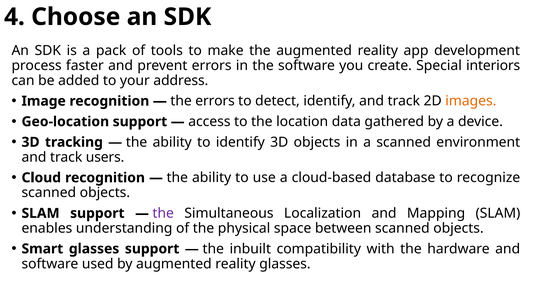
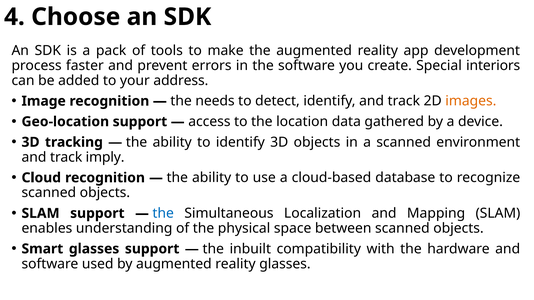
the errors: errors -> needs (215, 101)
users: users -> imply (105, 157)
the colour: purple -> blue (163, 214)
